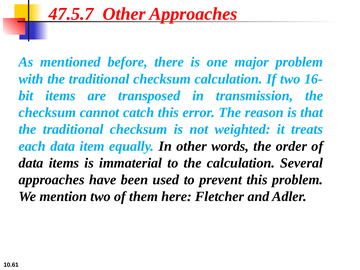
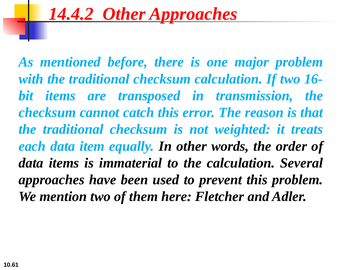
47.5.7: 47.5.7 -> 14.4.2 (71, 14)
